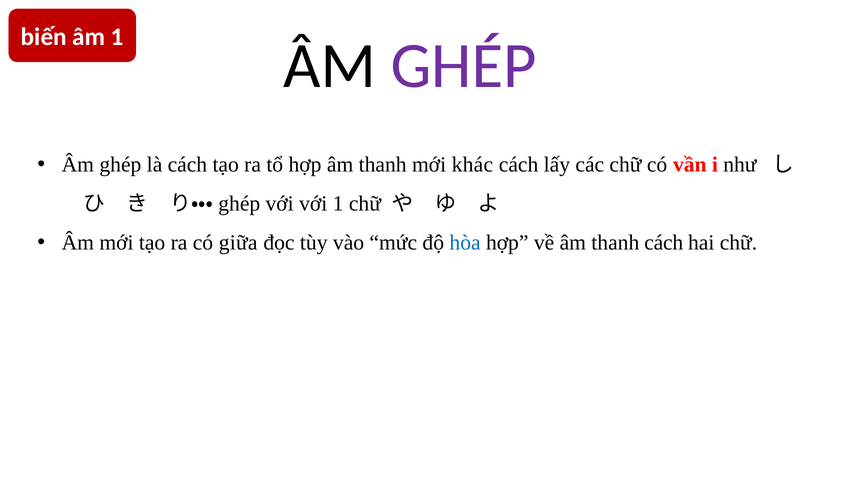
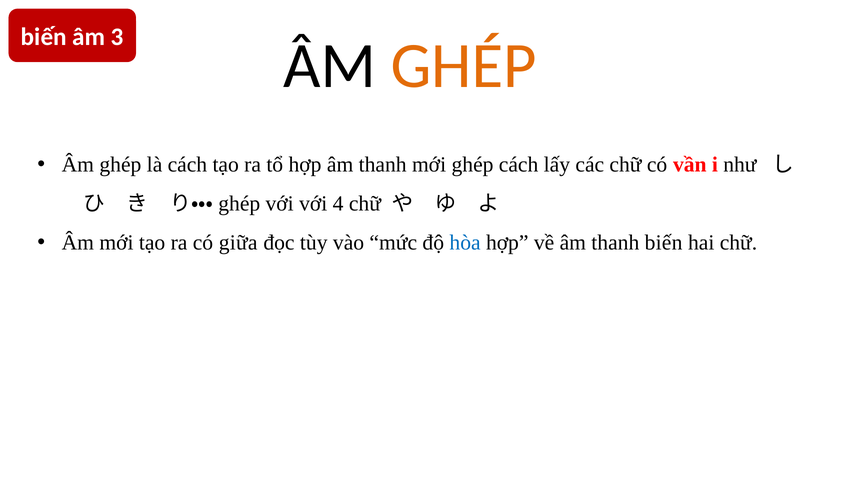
âm 1: 1 -> 3 (117, 37)
GHÉP colour: purple -> orange (464, 66)
mới khác: khác -> ghép (473, 165)
với 1: 1 -> 4 (338, 203)
thanh cách: cách -> biến (664, 242)
